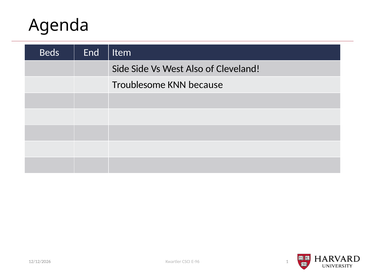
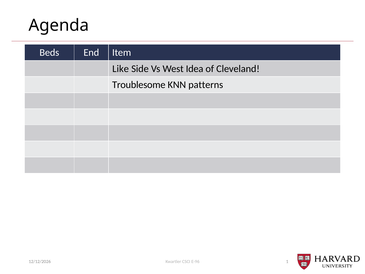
Side: Side -> Like (121, 69)
Also: Also -> Idea (195, 69)
because: because -> patterns (206, 85)
